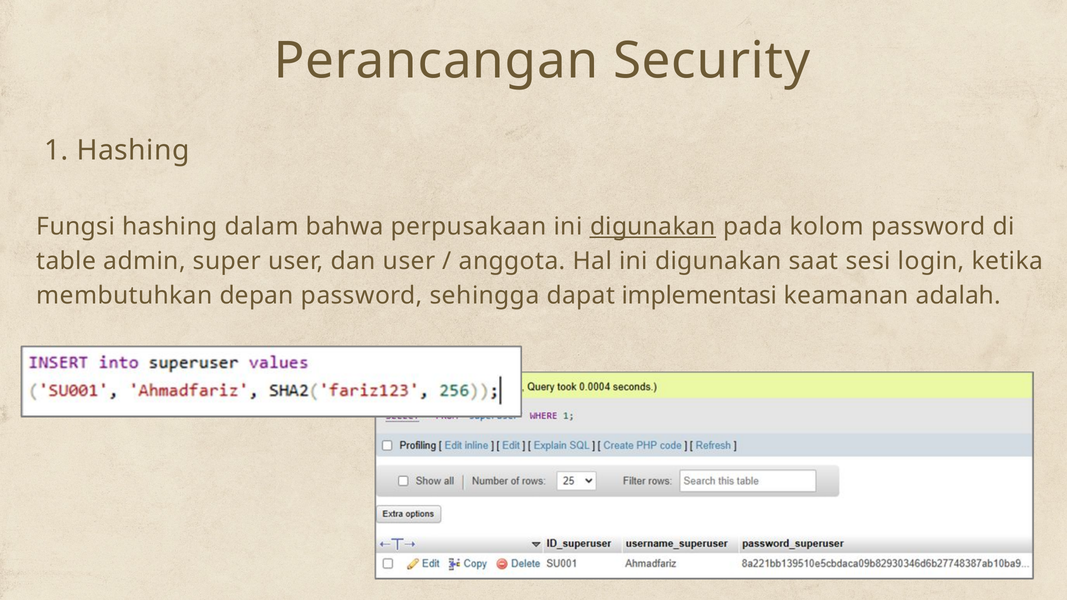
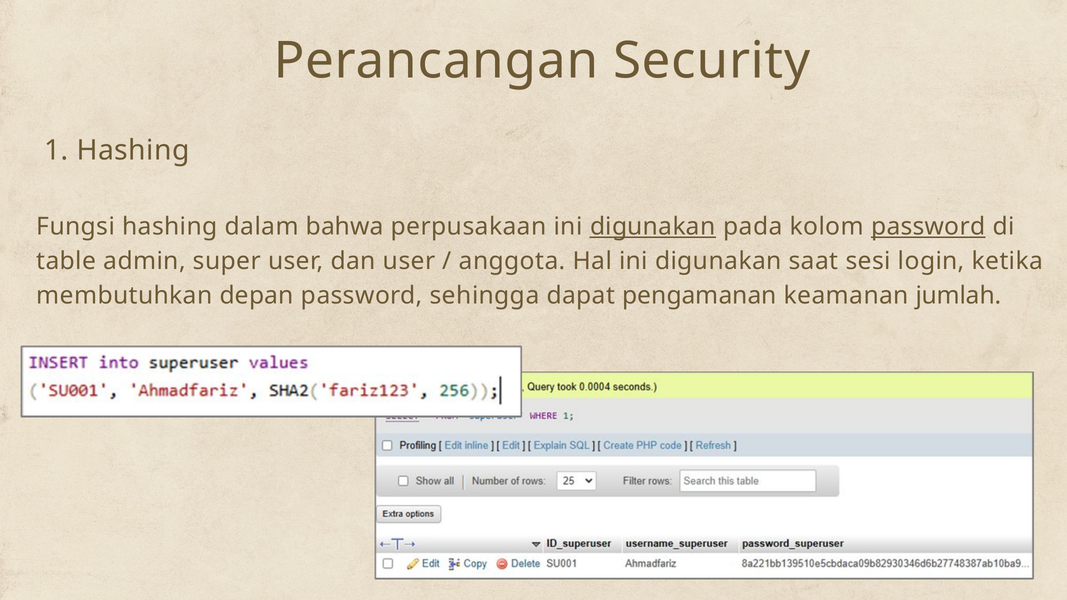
password underline: none -> present (928, 227)
implementasi: implementasi -> pengamanan (699, 296)
adalah: adalah -> jumlah (958, 296)
